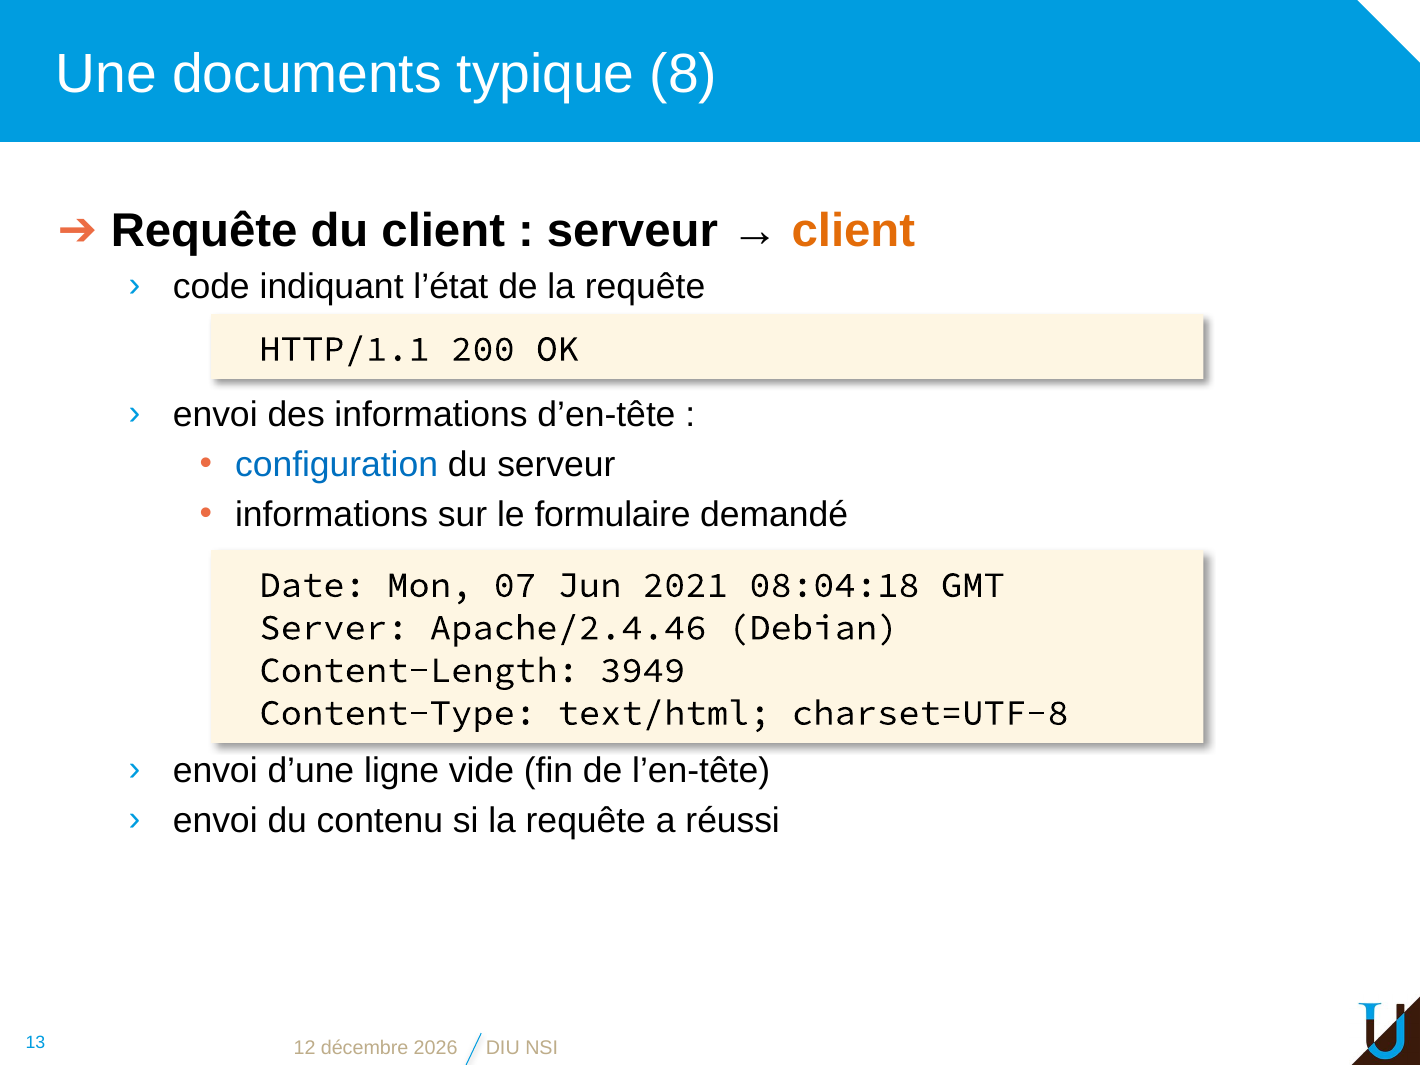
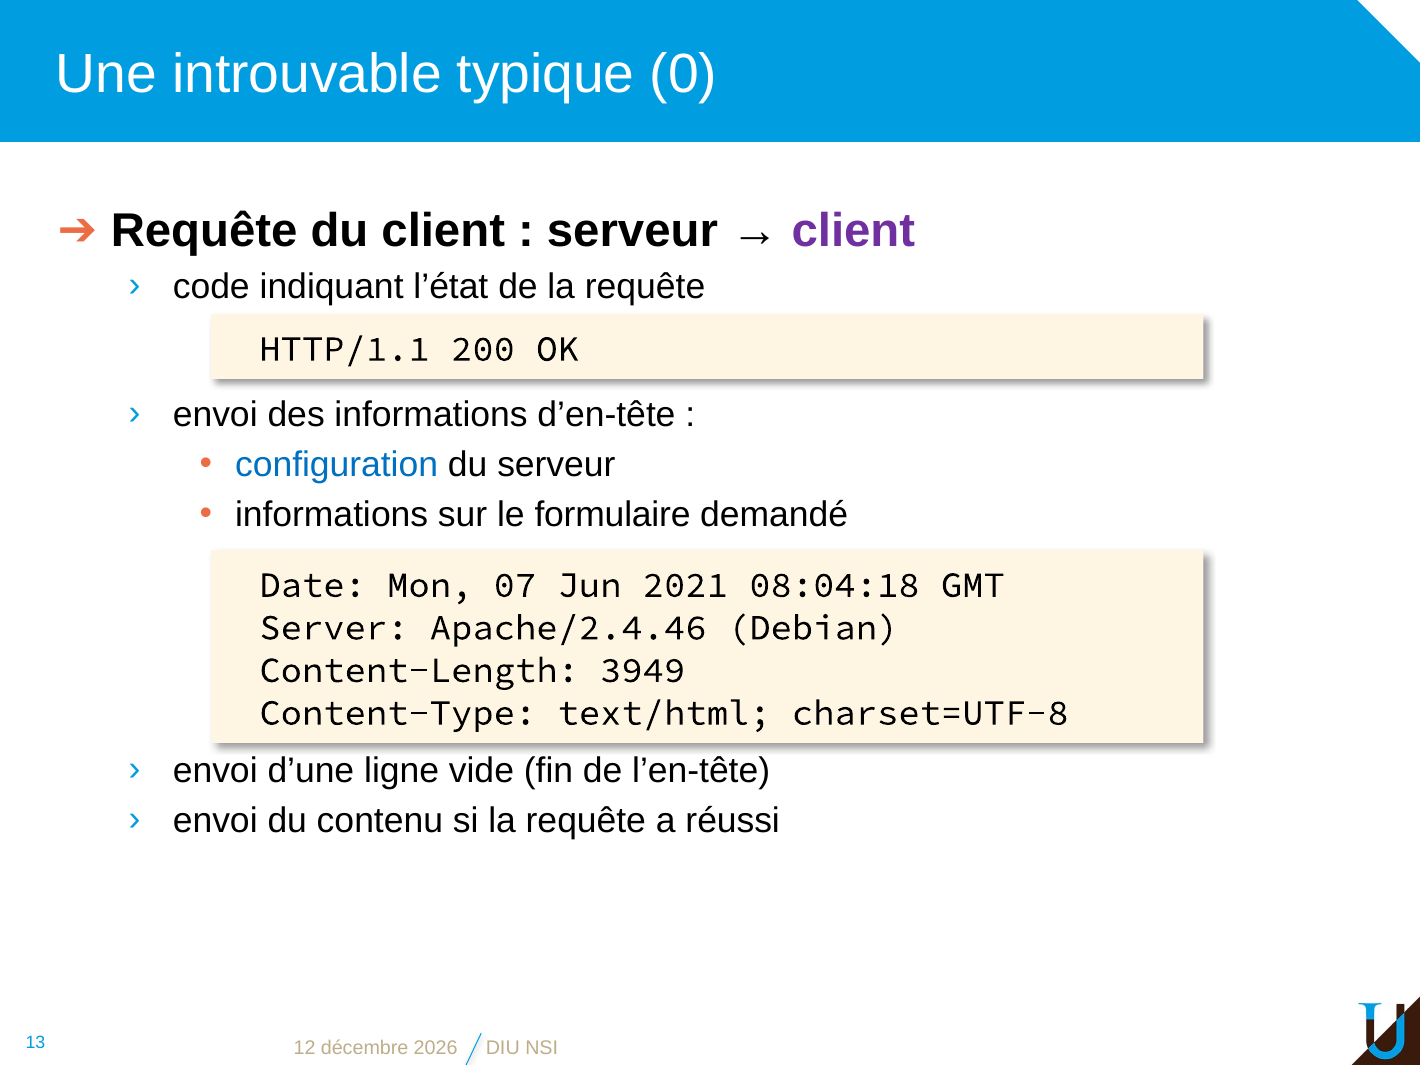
documents: documents -> introuvable (307, 75)
8: 8 -> 0 (683, 75)
client colour: orange -> purple (853, 231)
